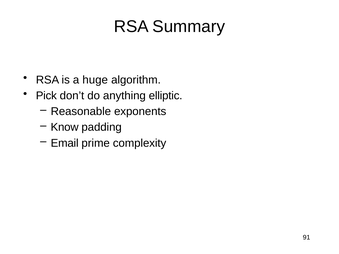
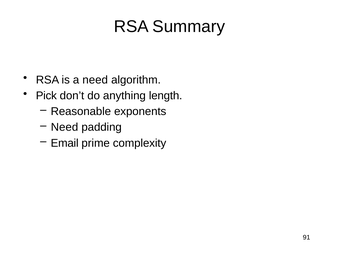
a huge: huge -> need (95, 80)
elliptic: elliptic -> length (166, 96)
Know: Know -> Need (65, 127)
